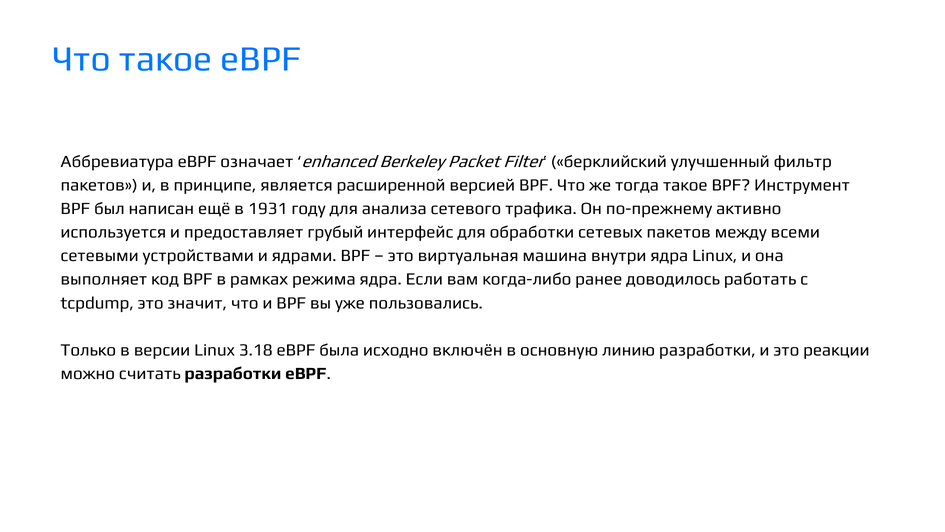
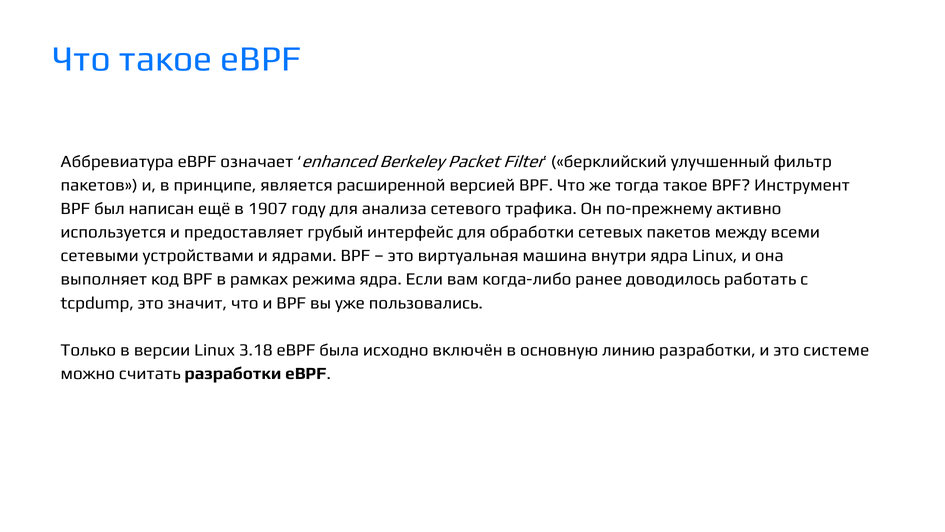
1931: 1931 -> 1907 (268, 208)
реакции: реакции -> системе (836, 350)
